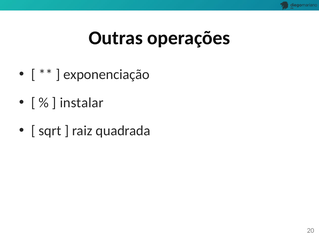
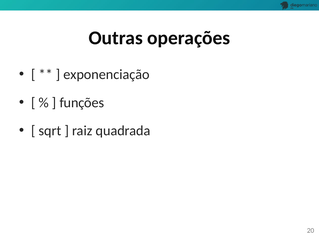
instalar: instalar -> funções (82, 103)
